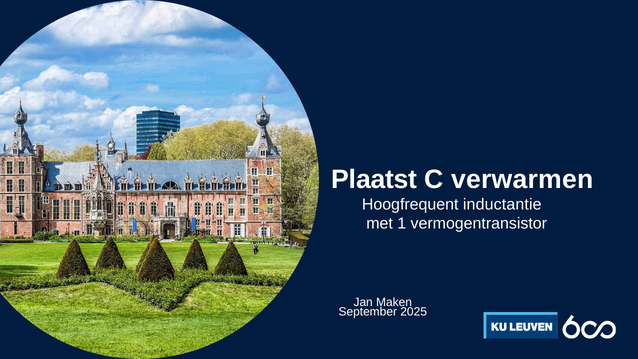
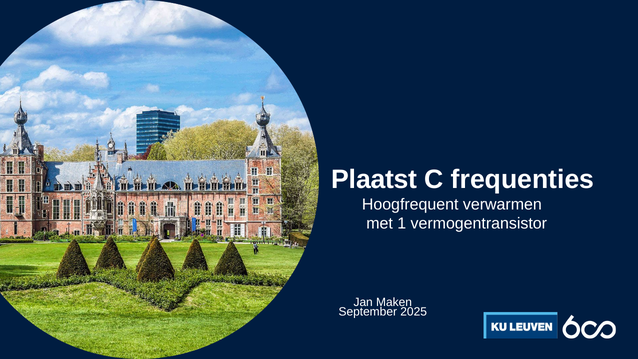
verwarmen: verwarmen -> frequenties (522, 179)
inductantie: inductantie -> verwarmen (502, 204)
